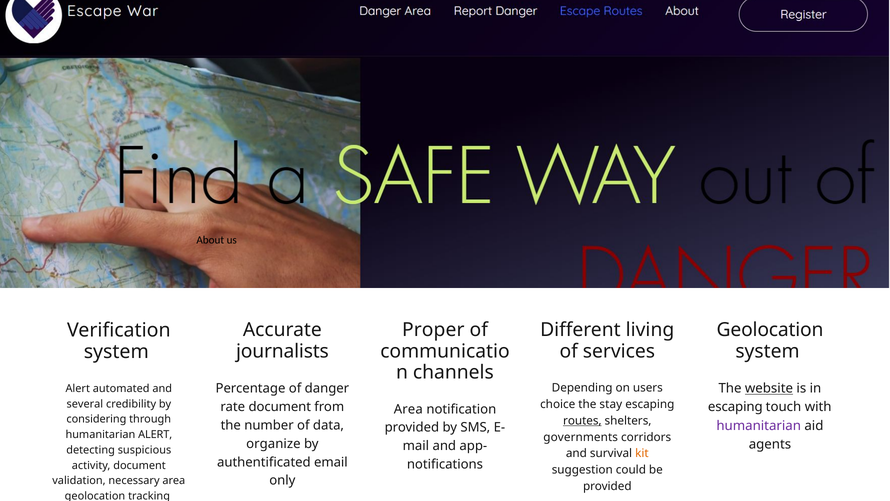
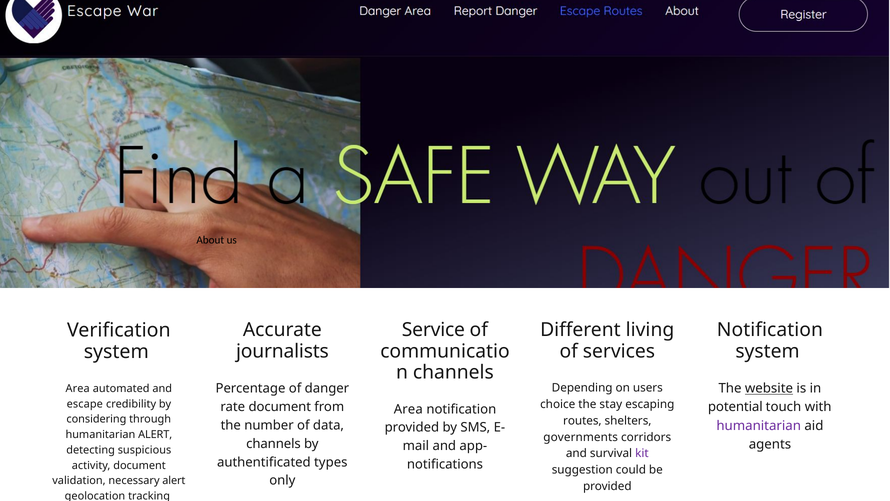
Proper: Proper -> Service (433, 330)
Geolocation: Geolocation -> Notification (770, 330)
Alert: Alert -> Area (78, 388)
several: several -> escape (85, 404)
escaping: escaping -> potential (735, 407)
routes underline: present -> none (582, 420)
organize: organize -> channels (273, 443)
kit colour: orange -> purple (642, 453)
email: email -> types (331, 462)
necessary area: area -> alert (174, 480)
